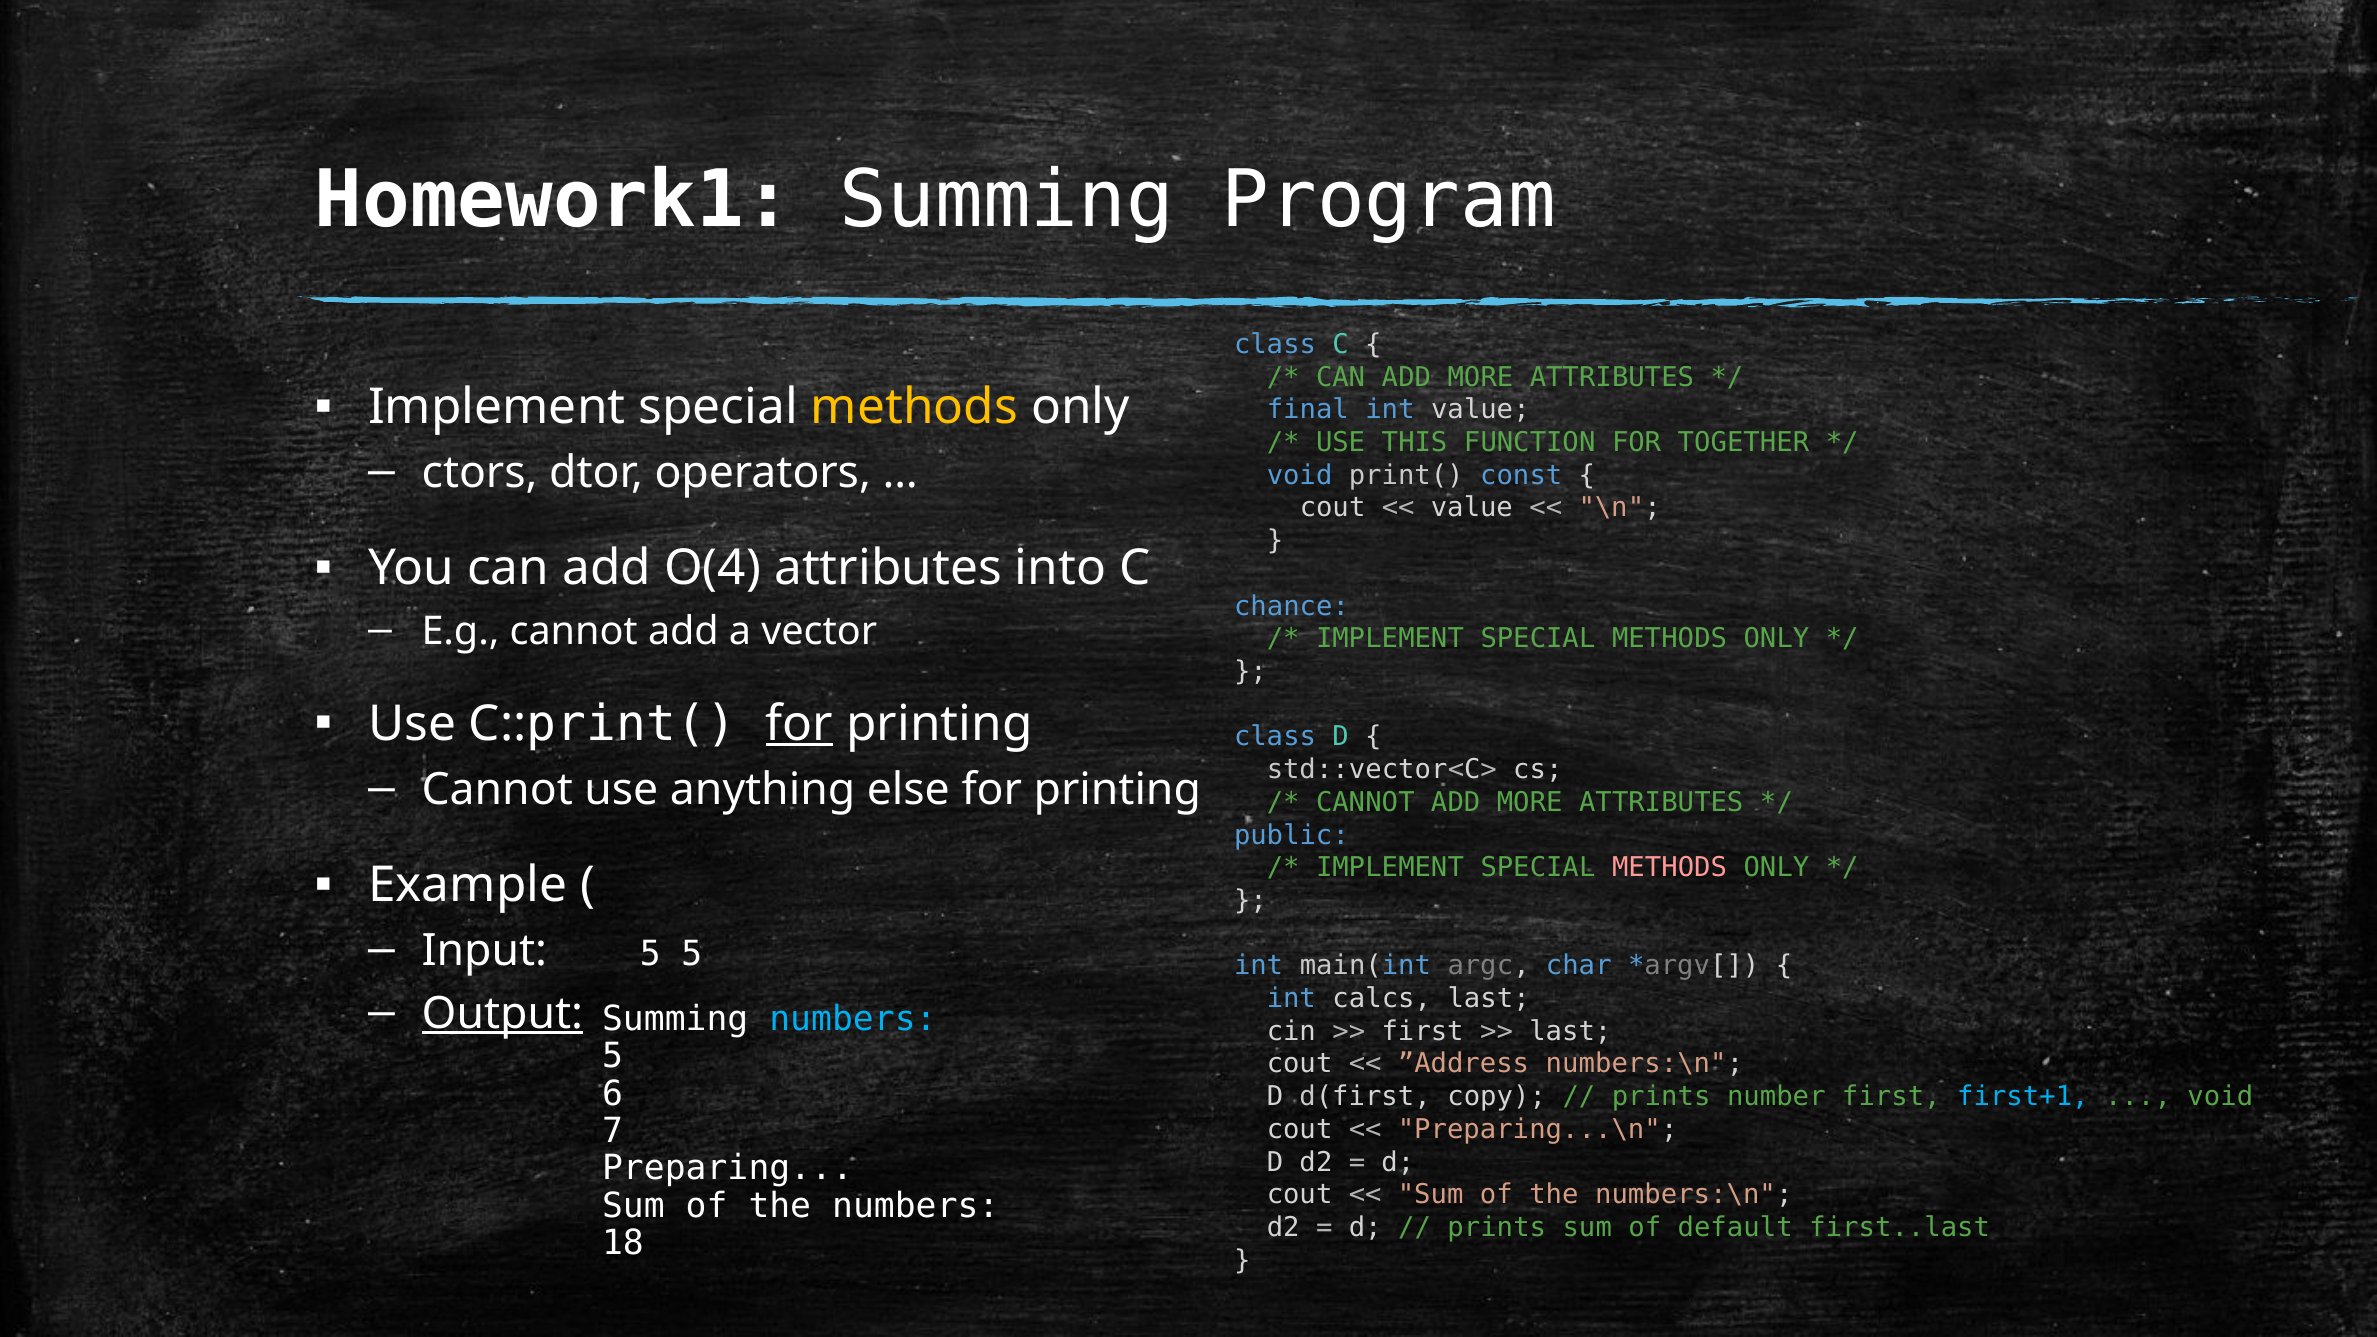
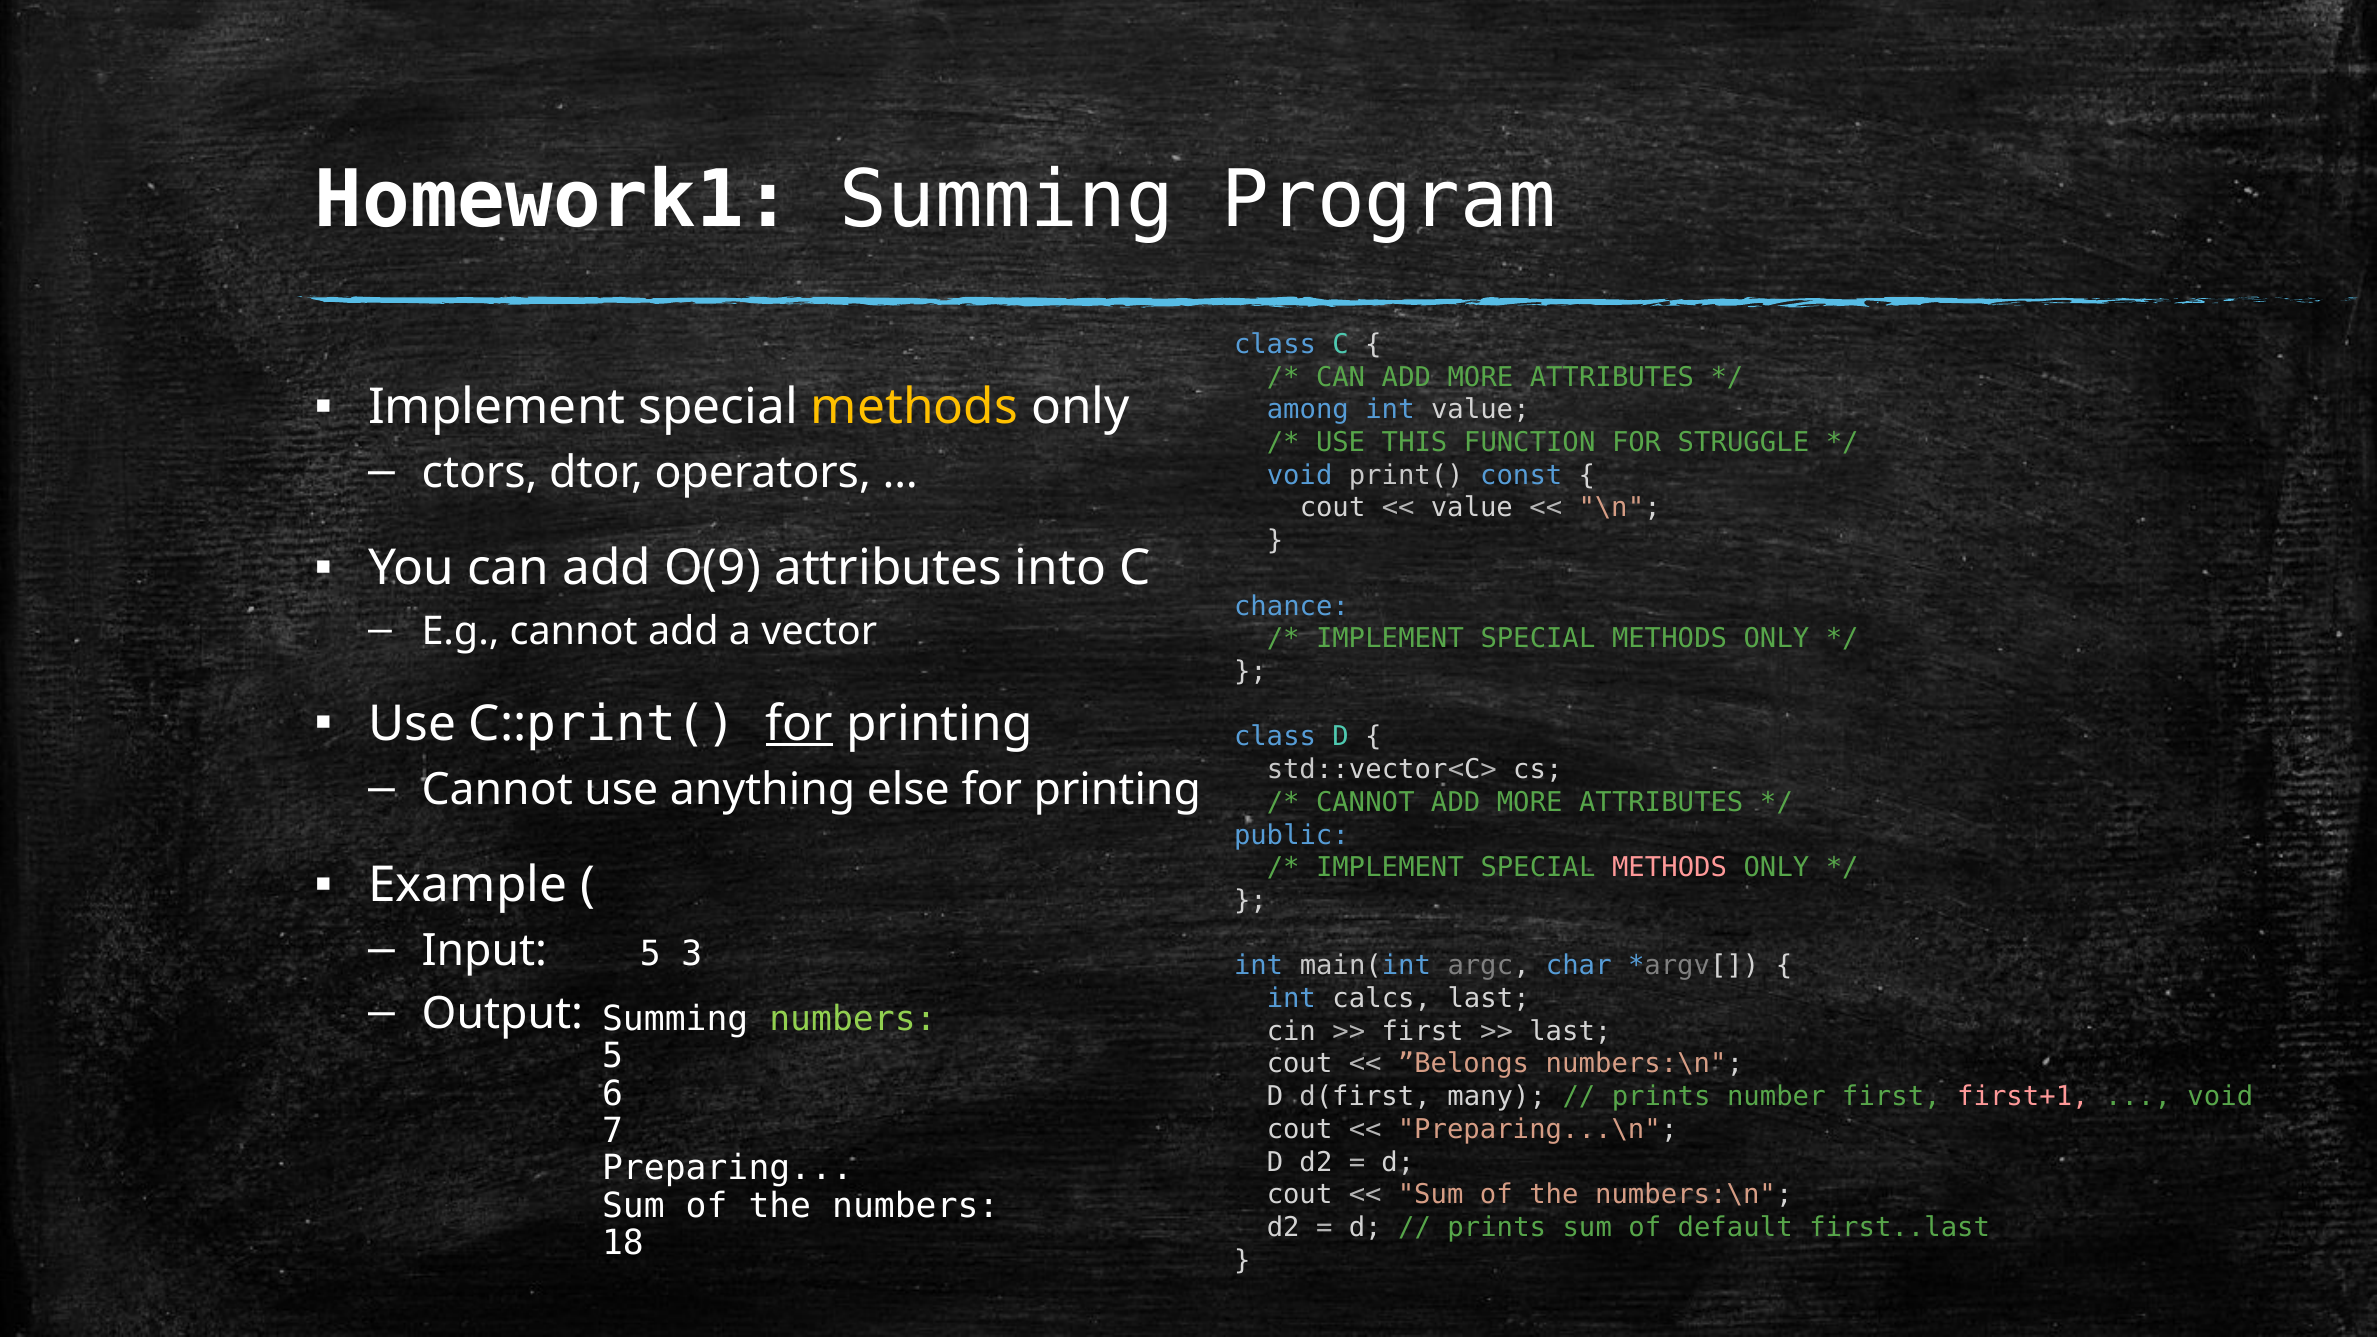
final: final -> among (1308, 410)
TOGETHER: TOGETHER -> STRUGGLE (1743, 443)
O(4: O(4 -> O(9 (713, 568)
5 5: 5 -> 3 (692, 954)
Output underline: present -> none (502, 1014)
numbers colour: light blue -> light green (853, 1019)
”Address: ”Address -> ”Belongs (1463, 1064)
copy: copy -> many (1497, 1097)
first+1 colour: light blue -> pink (2023, 1097)
